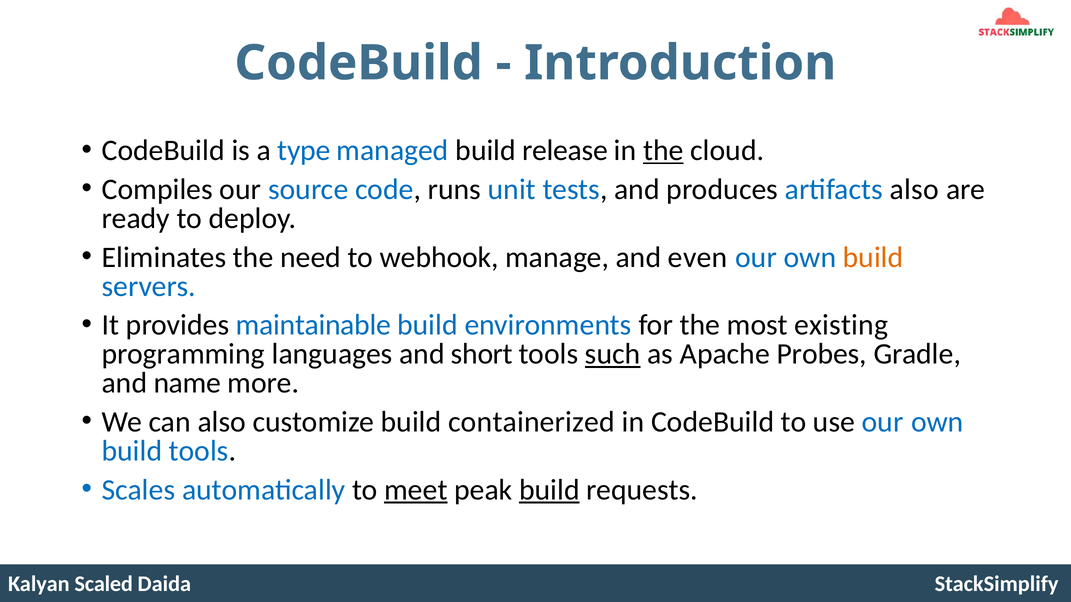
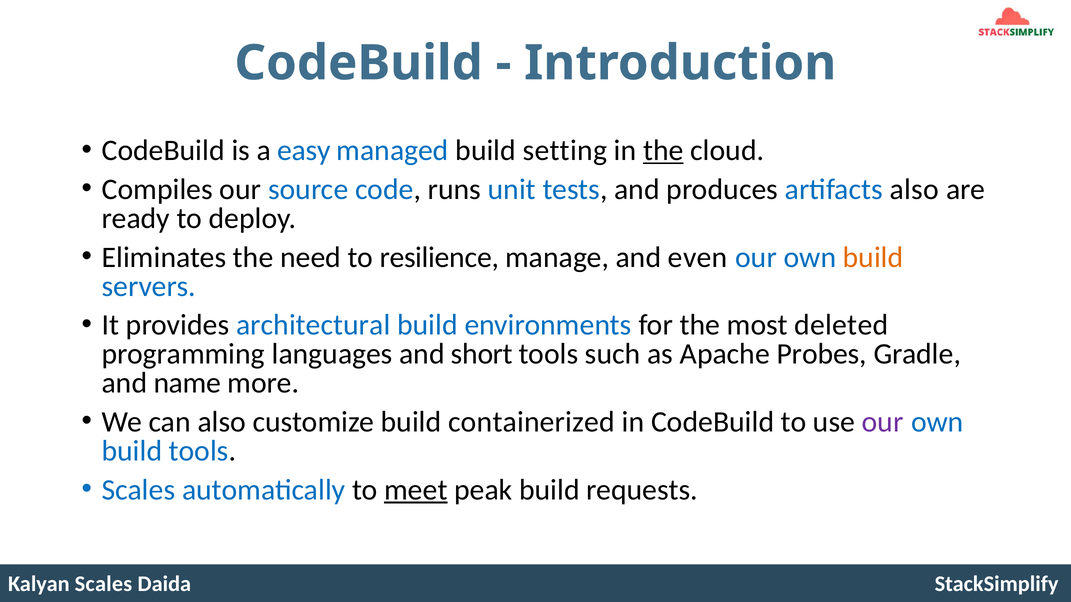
type: type -> easy (304, 151)
release: release -> setting (565, 151)
webhook: webhook -> resilience (439, 258)
maintainable: maintainable -> architectural (313, 325)
existing: existing -> deleted (841, 325)
such underline: present -> none (613, 354)
our colour: blue -> purple (883, 422)
build underline: present -> none (549, 490)
Kalyan Scaled: Scaled -> Scales (103, 584)
